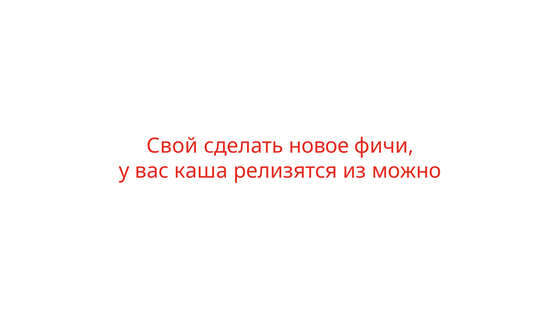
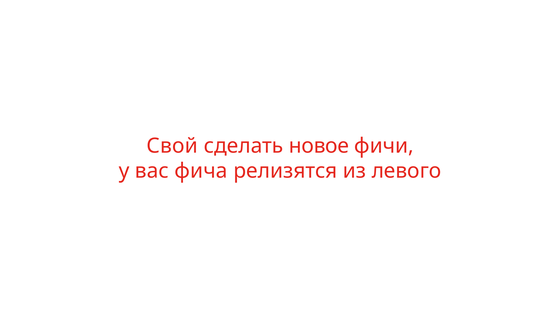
каша: каша -> фича (201, 171)
можно: можно -> левого (406, 171)
